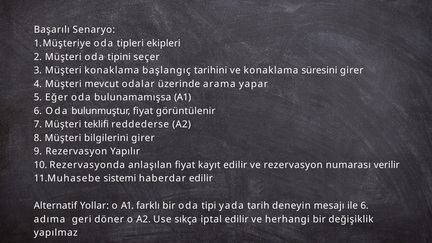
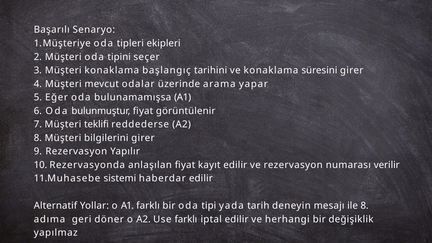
ile 6: 6 -> 8 (365, 206)
Use sıkça: sıkça -> farklı (186, 219)
